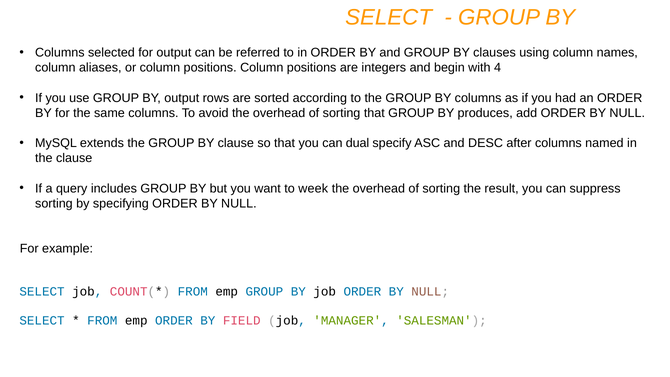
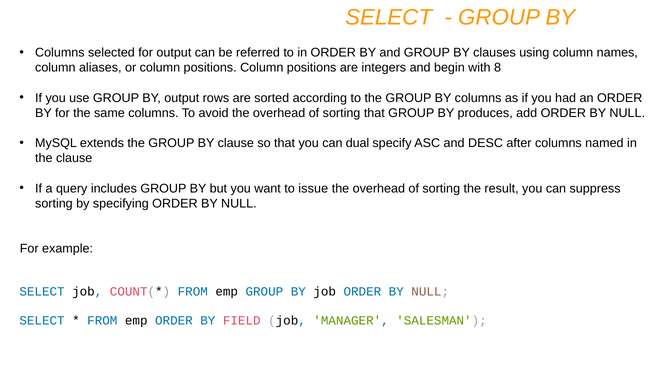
4: 4 -> 8 (498, 68)
week: week -> issue (313, 188)
